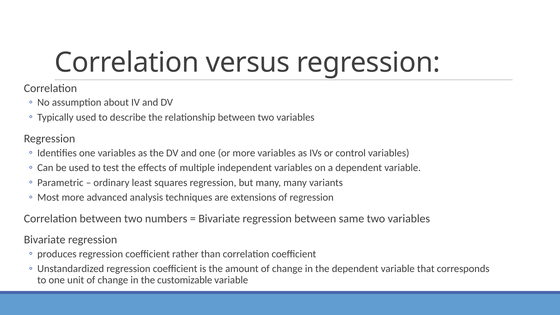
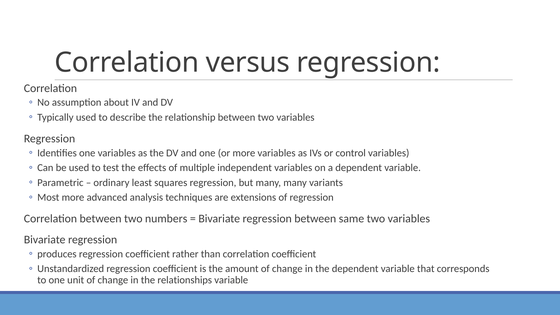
customizable: customizable -> relationships (185, 280)
